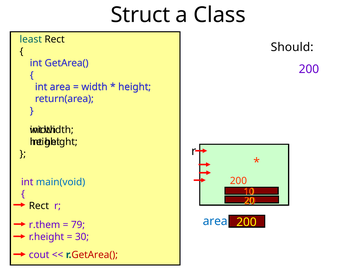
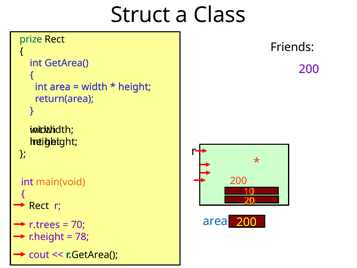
least: least -> prize (31, 39)
Should: Should -> Friends (292, 47)
main(void colour: blue -> orange (61, 182)
r.them: r.them -> r.trees (44, 225)
79: 79 -> 70 (78, 225)
30: 30 -> 78 (82, 237)
GetArea( colour: red -> black (95, 254)
